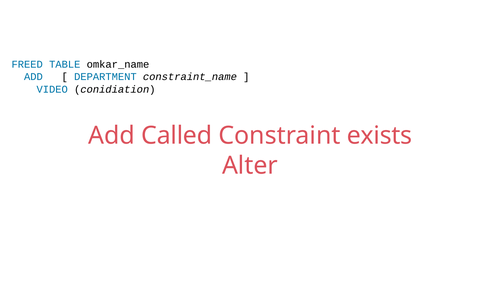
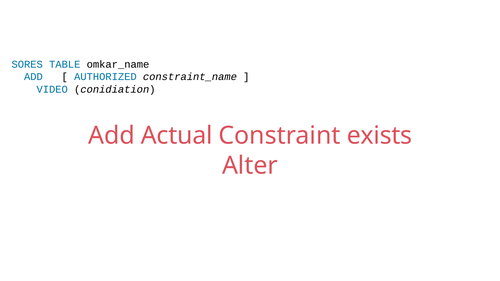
FREED: FREED -> SORES (27, 64)
DEPARTMENT: DEPARTMENT -> AUTHORIZED (105, 77)
Called: Called -> Actual (177, 136)
